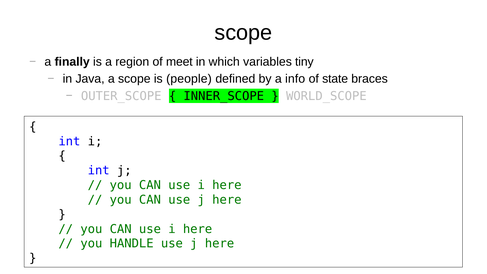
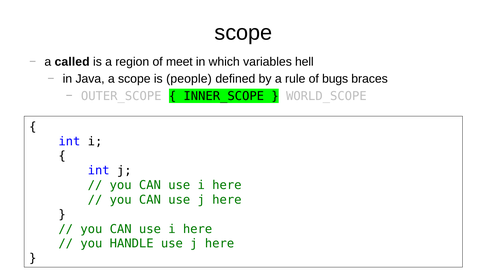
finally: finally -> called (72, 62)
tiny: tiny -> hell (304, 62)
info: info -> rule (295, 79)
state: state -> bugs (335, 79)
